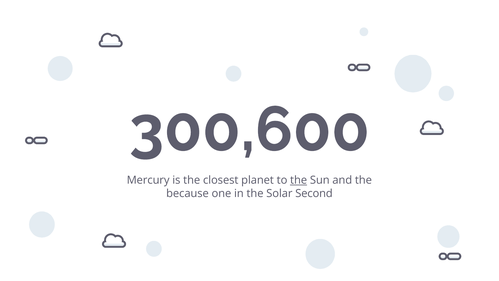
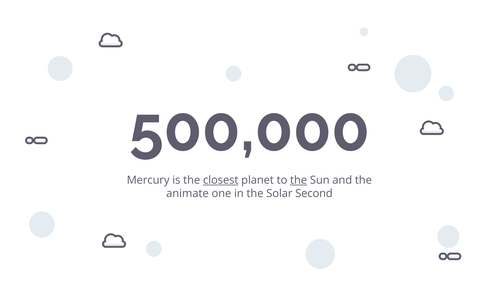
300,600: 300,600 -> 500,000 (249, 130)
closest underline: none -> present (221, 180)
because: because -> animate (187, 193)
